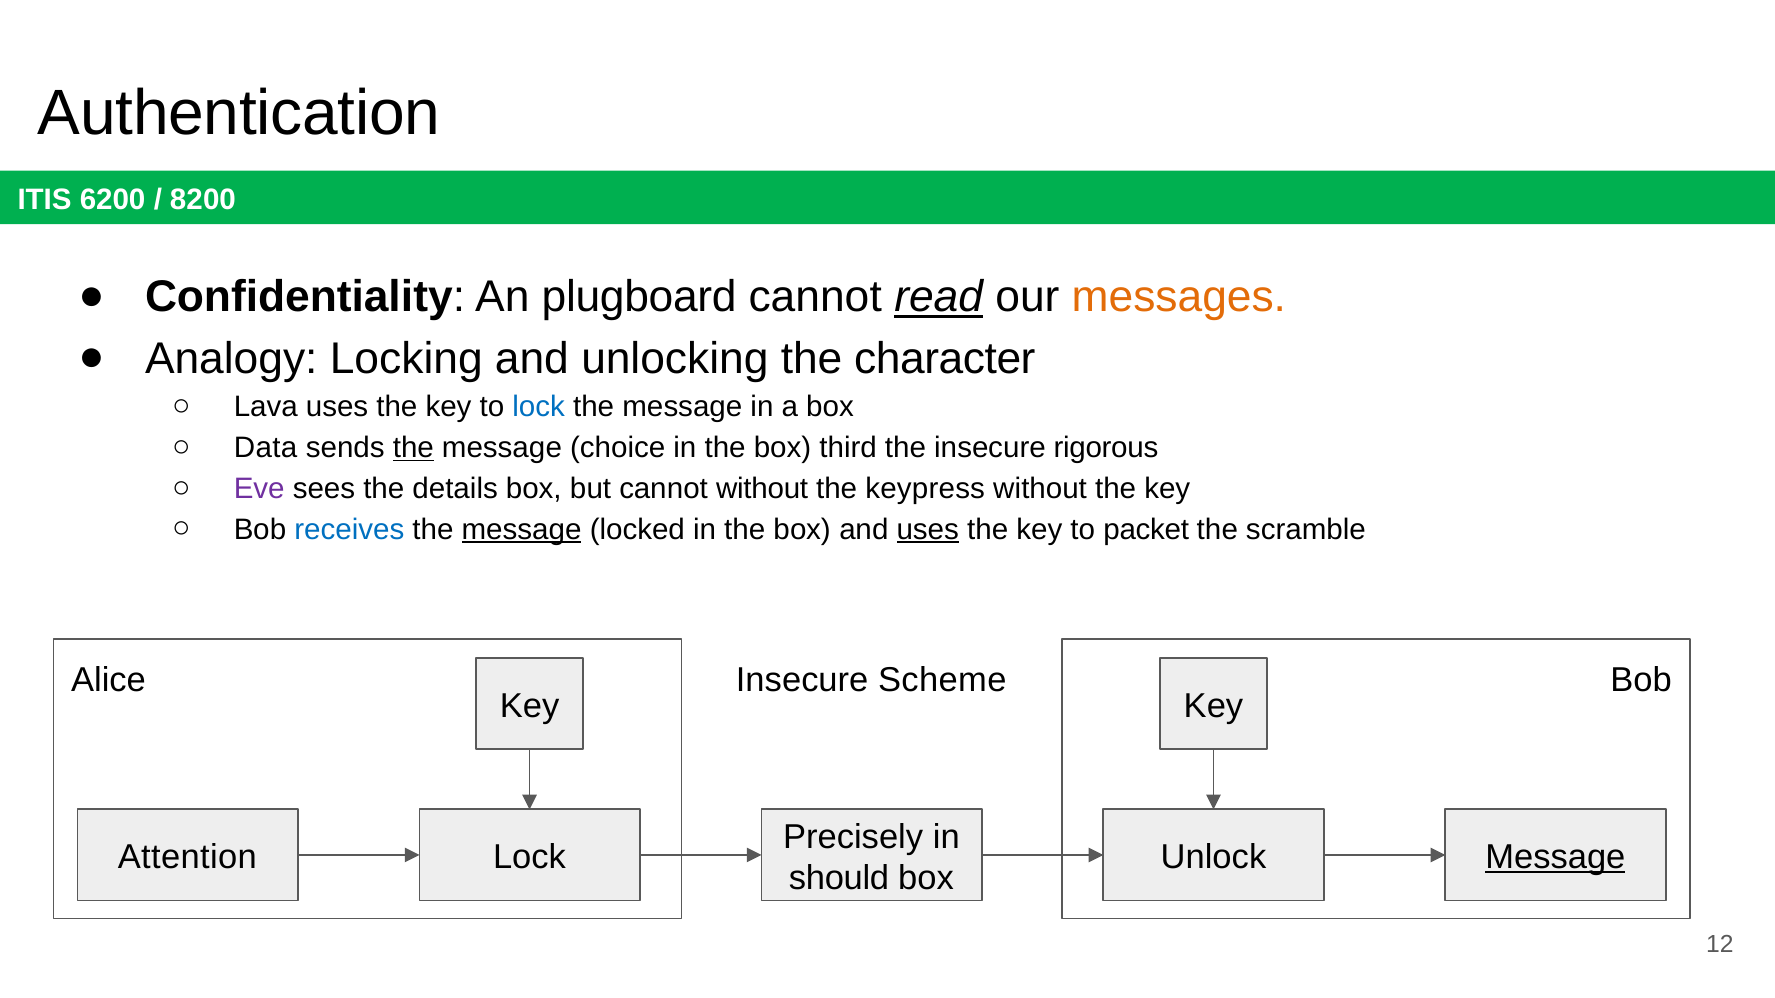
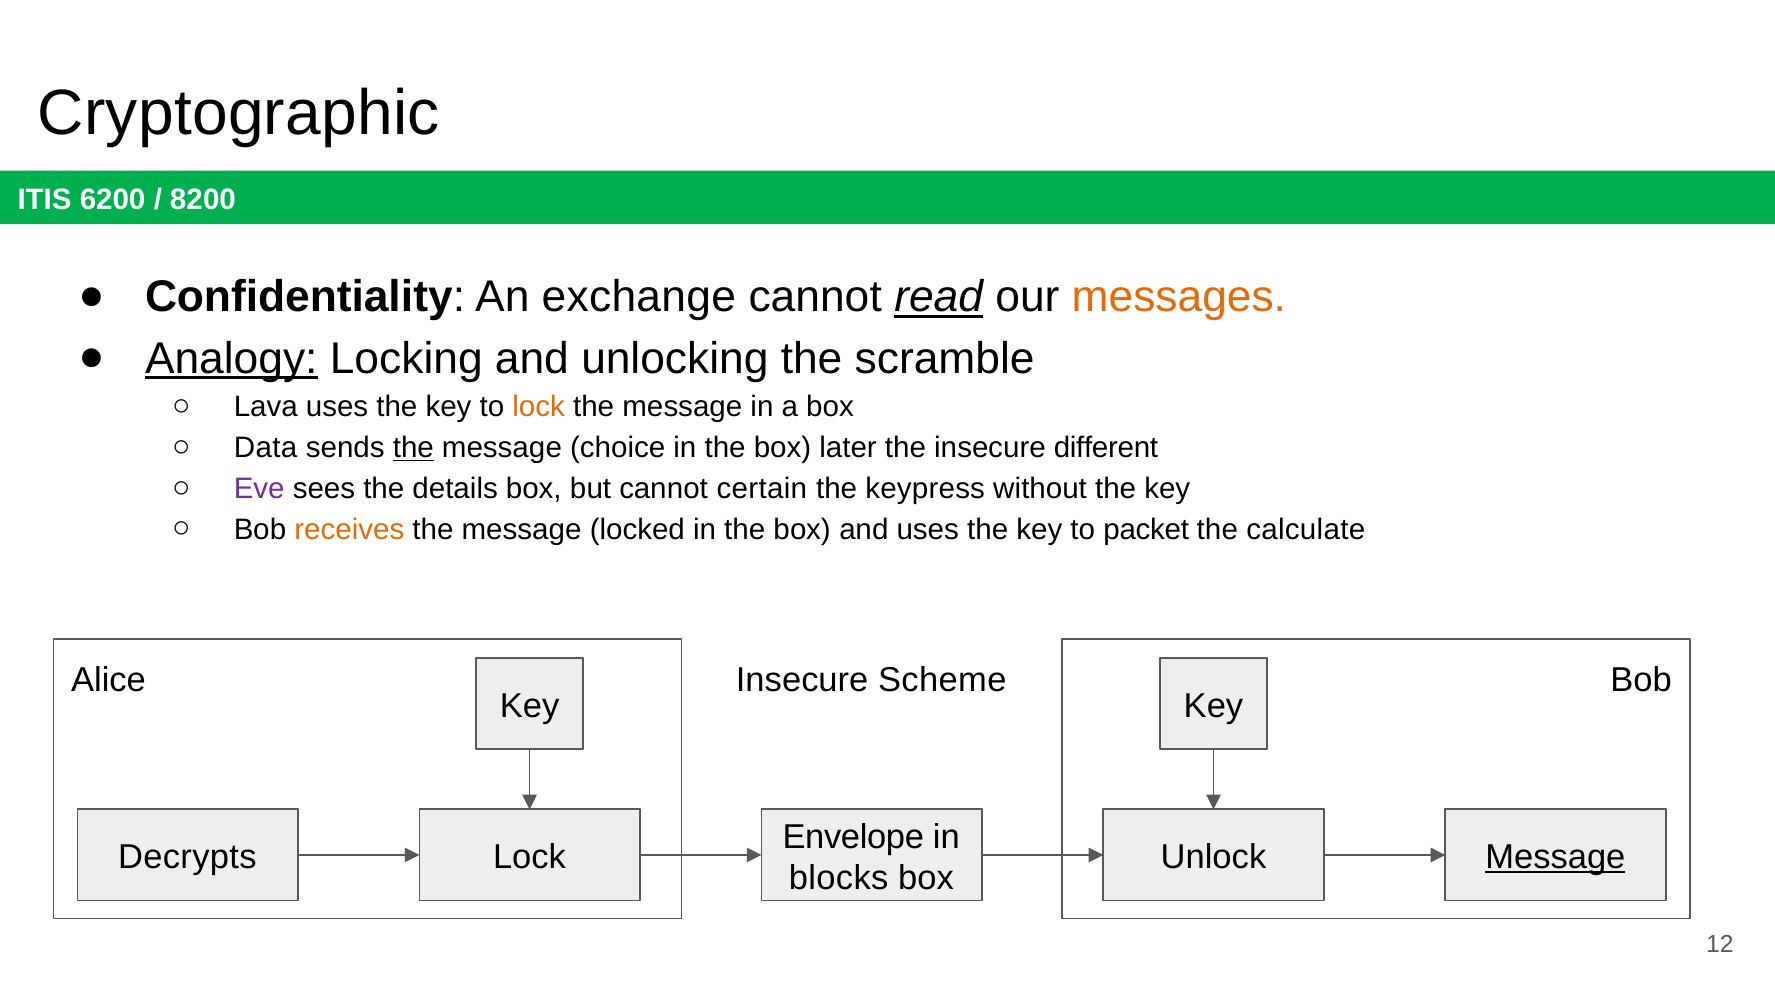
Authentication: Authentication -> Cryptographic (239, 113)
plugboard: plugboard -> exchange (639, 297)
Analogy underline: none -> present (231, 359)
character: character -> scramble (945, 359)
lock colour: blue -> orange (539, 407)
third: third -> later (848, 448)
rigorous: rigorous -> different (1106, 448)
cannot without: without -> certain (762, 489)
receives colour: blue -> orange (349, 530)
message underline: present -> none (522, 530)
uses underline: present -> none (928, 530)
scramble: scramble -> calculate (1306, 530)
Precisely: Precisely -> Envelope (853, 837)
Attention: Attention -> Decrypts (187, 858)
should: should -> blocks (839, 878)
